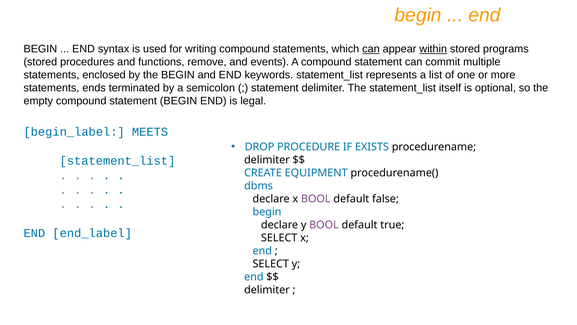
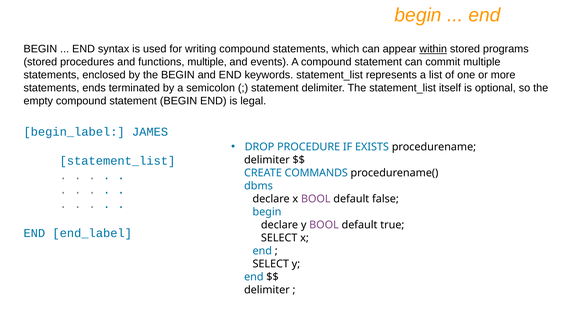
can underline: present -> none (371, 49)
functions remove: remove -> multiple (207, 62)
MEETS: MEETS -> JAMES (150, 132)
EQUIPMENT: EQUIPMENT -> COMMANDS (316, 173)
